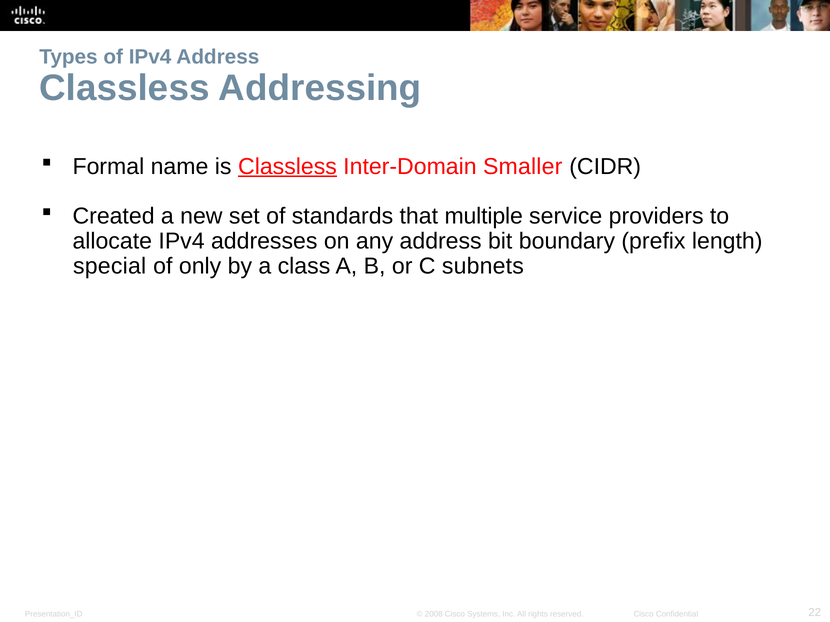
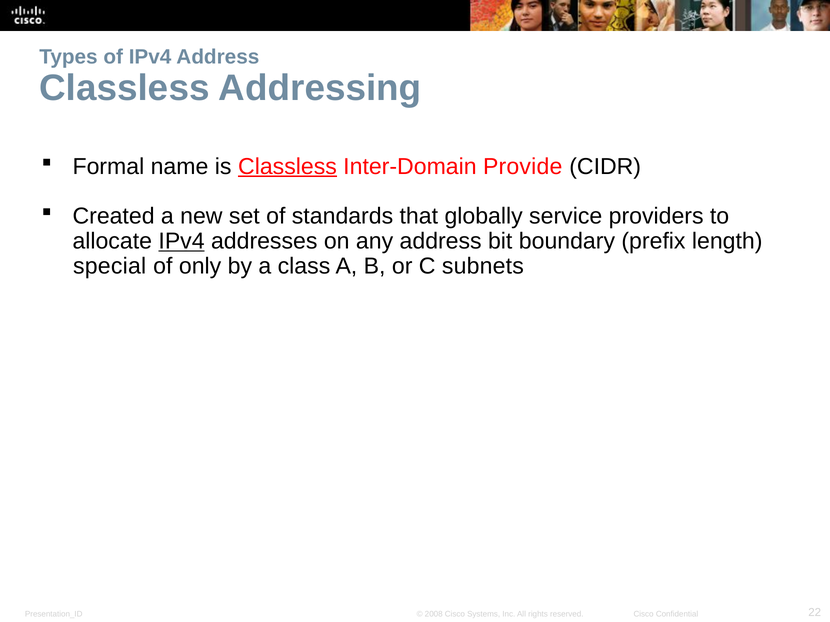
Smaller: Smaller -> Provide (523, 167)
multiple: multiple -> globally (484, 216)
IPv4 underline: none -> present (182, 241)
